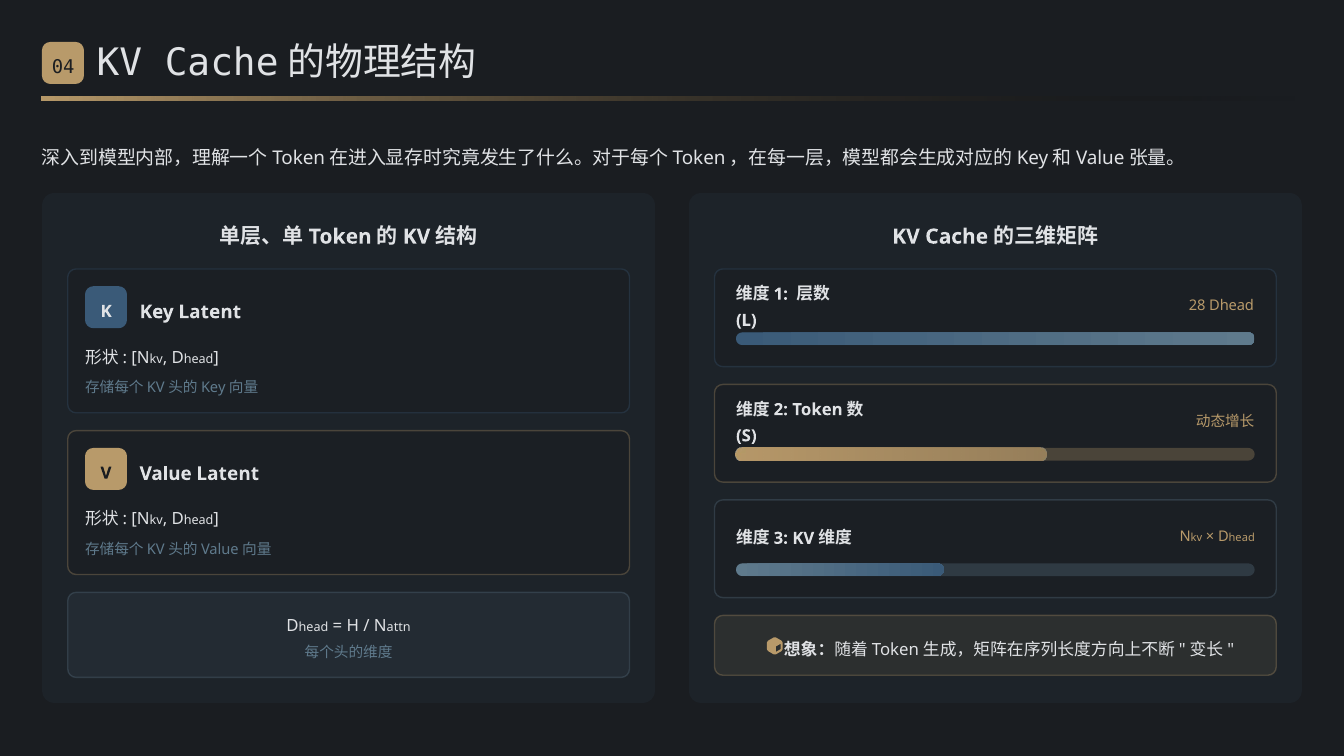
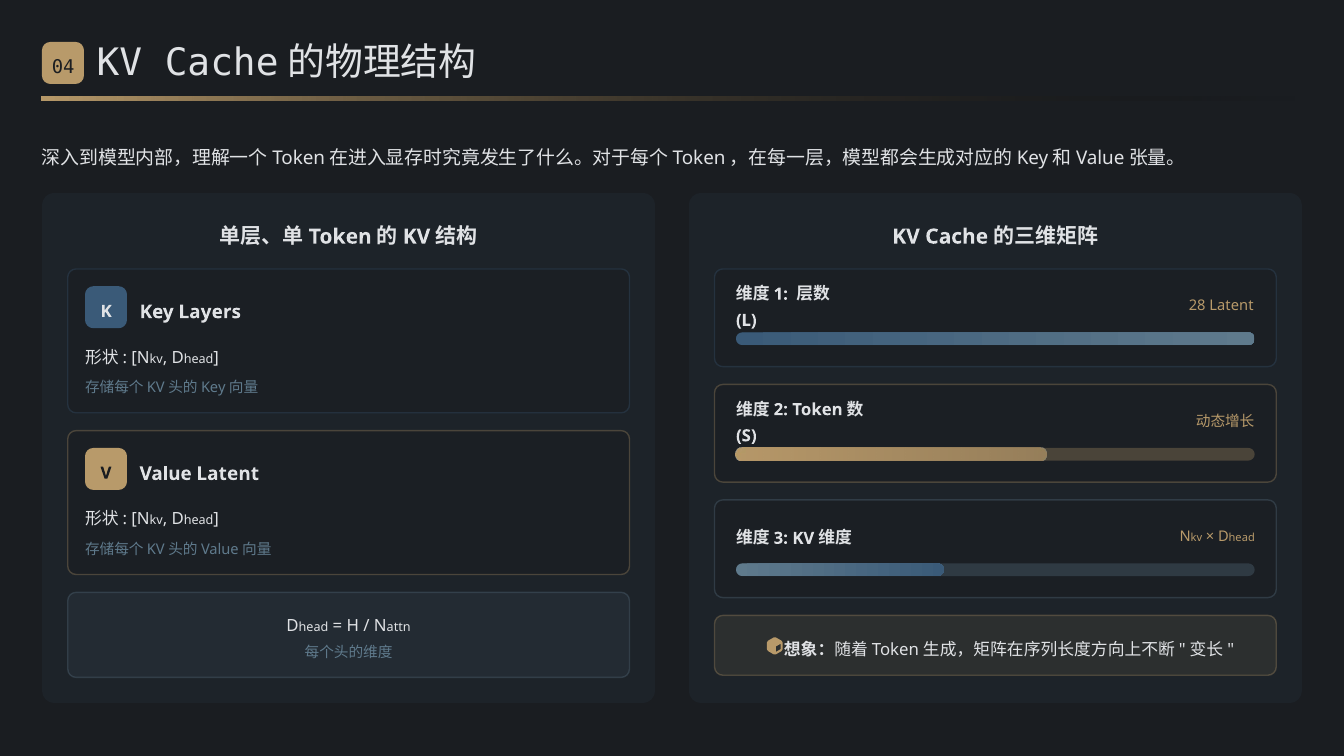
28 Dhead: Dhead -> Latent (1231, 306)
Key Latent: Latent -> Layers (210, 312)
